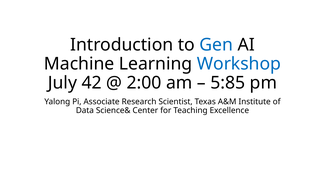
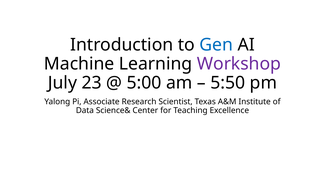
Workshop colour: blue -> purple (239, 64)
42: 42 -> 23 (92, 83)
2:00: 2:00 -> 5:00 (144, 83)
5:85: 5:85 -> 5:50 (228, 83)
